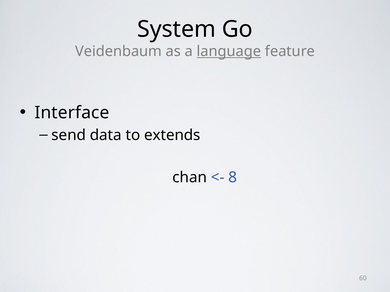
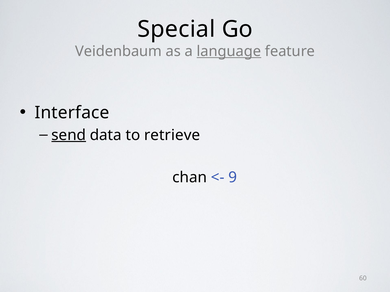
System: System -> Special (176, 29)
send underline: none -> present (69, 135)
extends: extends -> retrieve (172, 135)
8: 8 -> 9 (233, 178)
